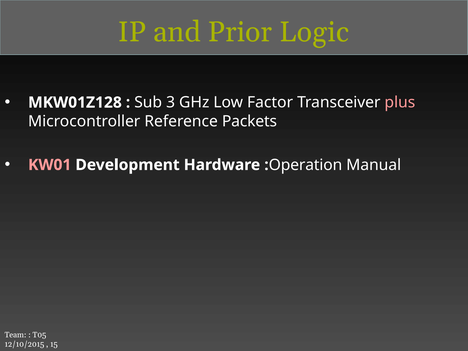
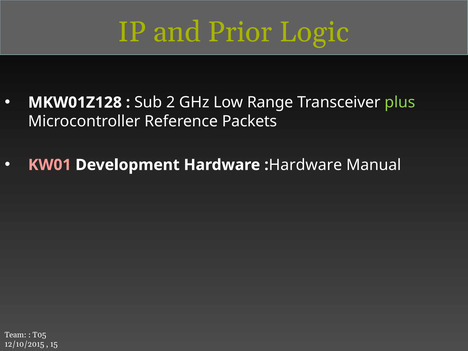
3: 3 -> 2 (171, 102)
Factor: Factor -> Range (270, 102)
plus colour: pink -> light green (400, 102)
Operation: Operation -> Hardware (305, 165)
